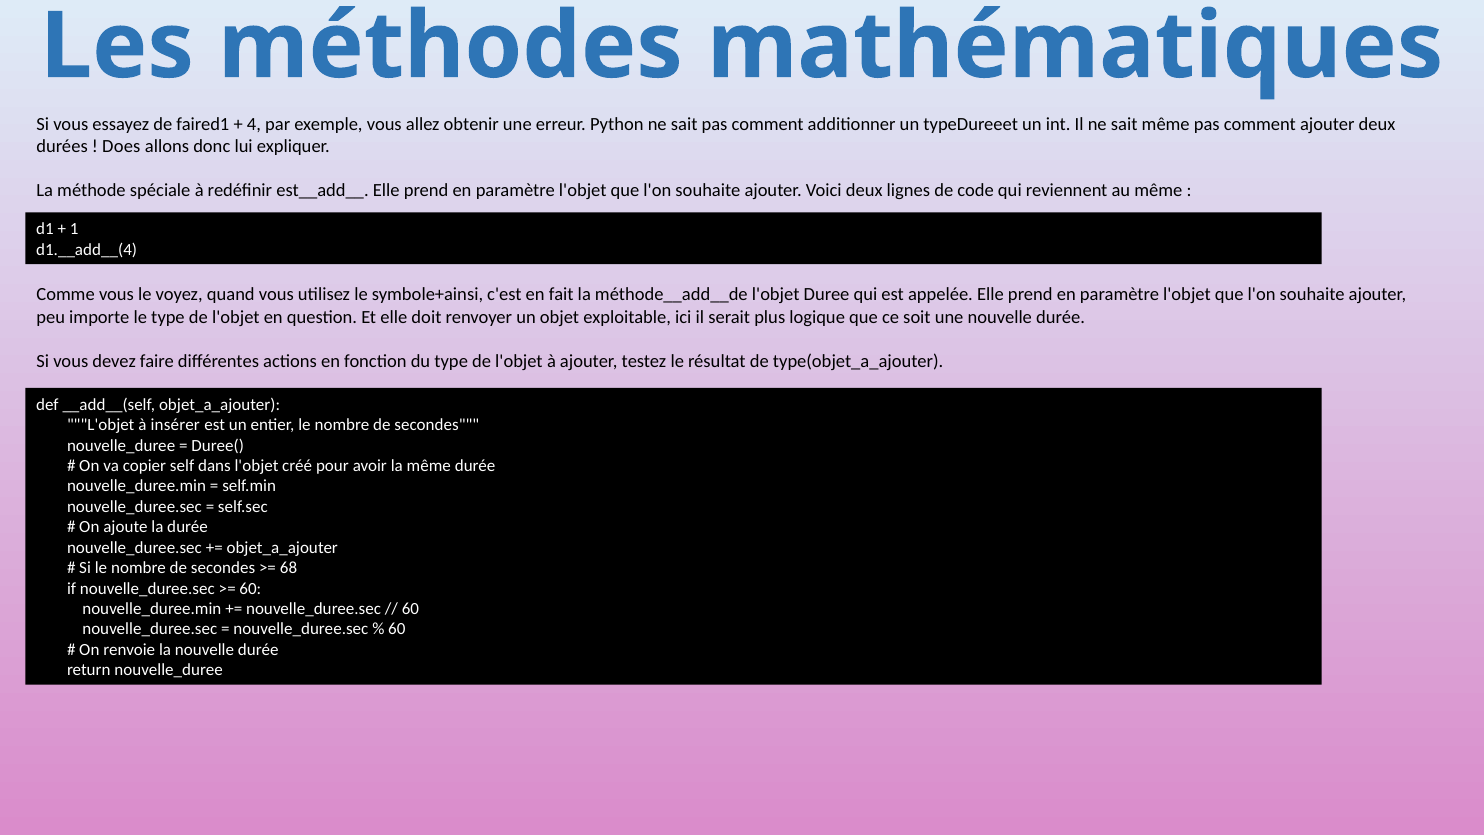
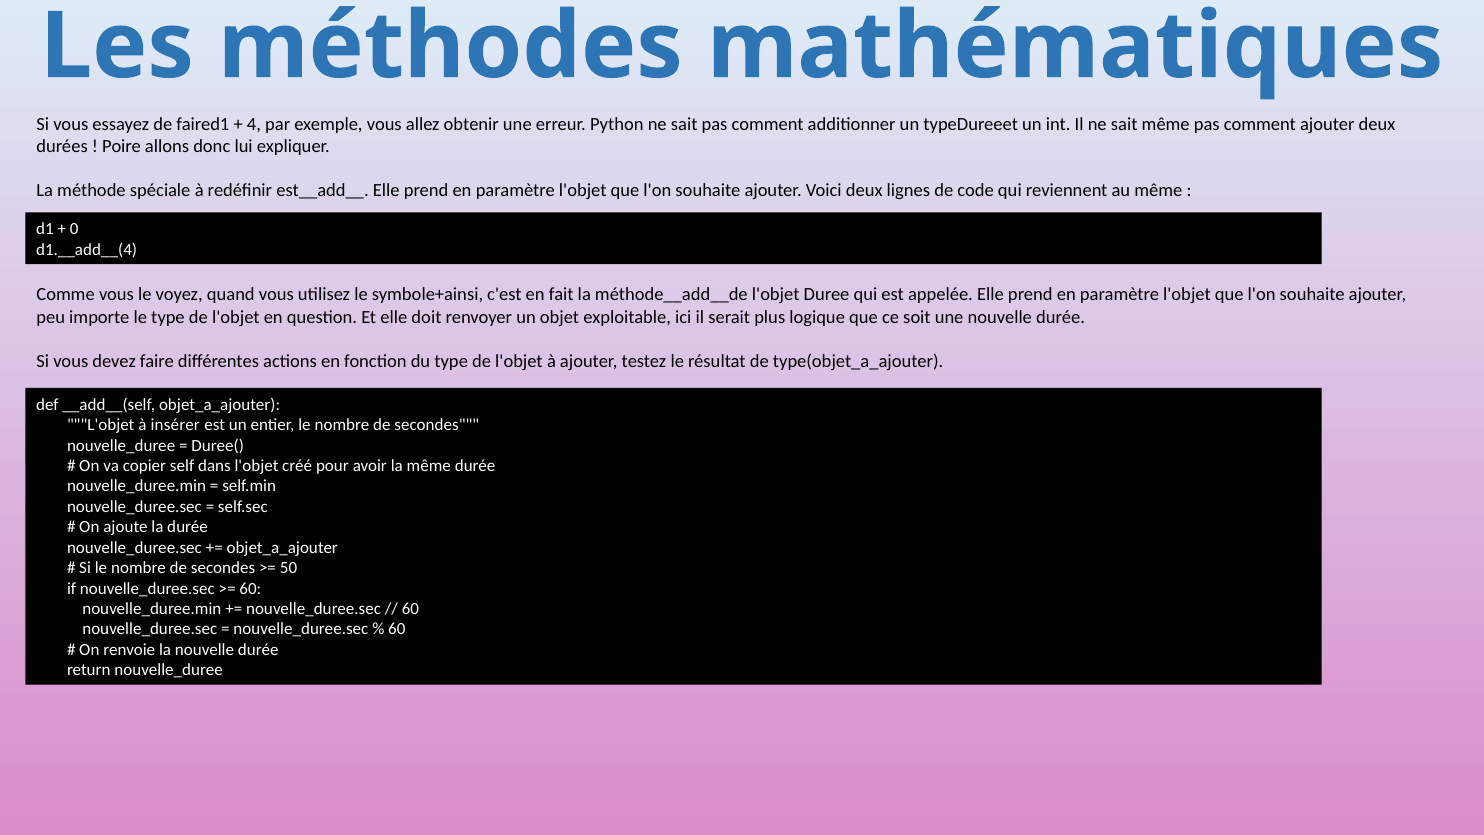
Does: Does -> Poire (122, 146)
1: 1 -> 0 (74, 229)
68: 68 -> 50 (288, 568)
